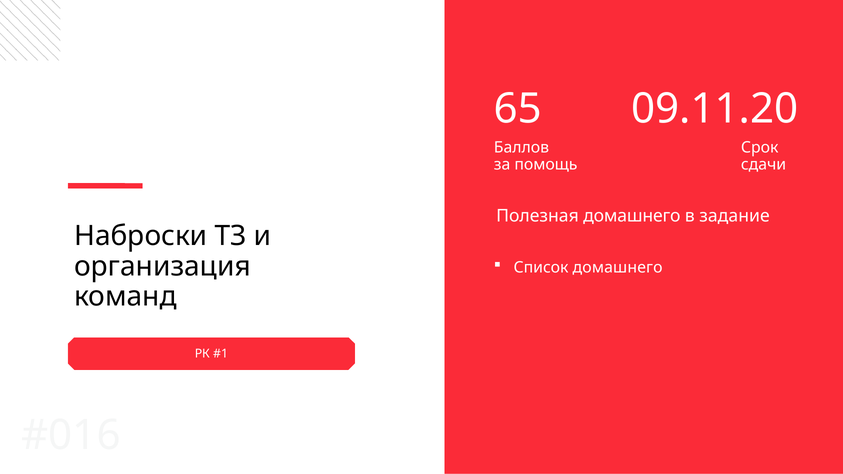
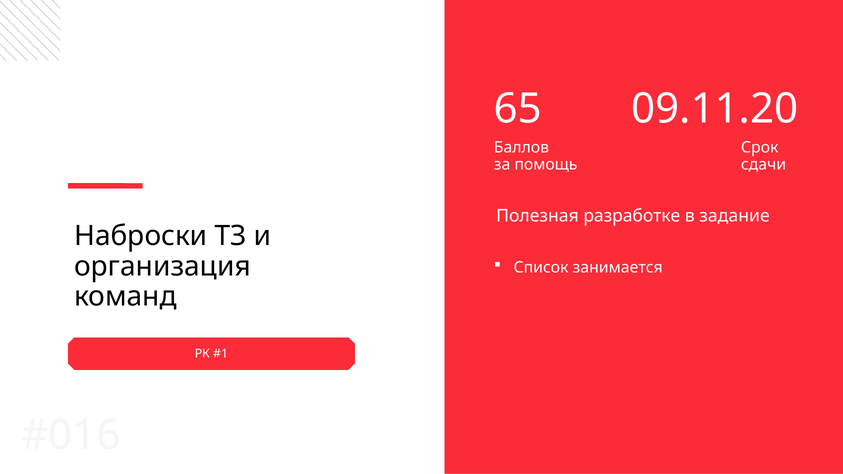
Полезная домашнего: домашнего -> разработке (632, 216)
Список домашнего: домашнего -> занимается (618, 268)
